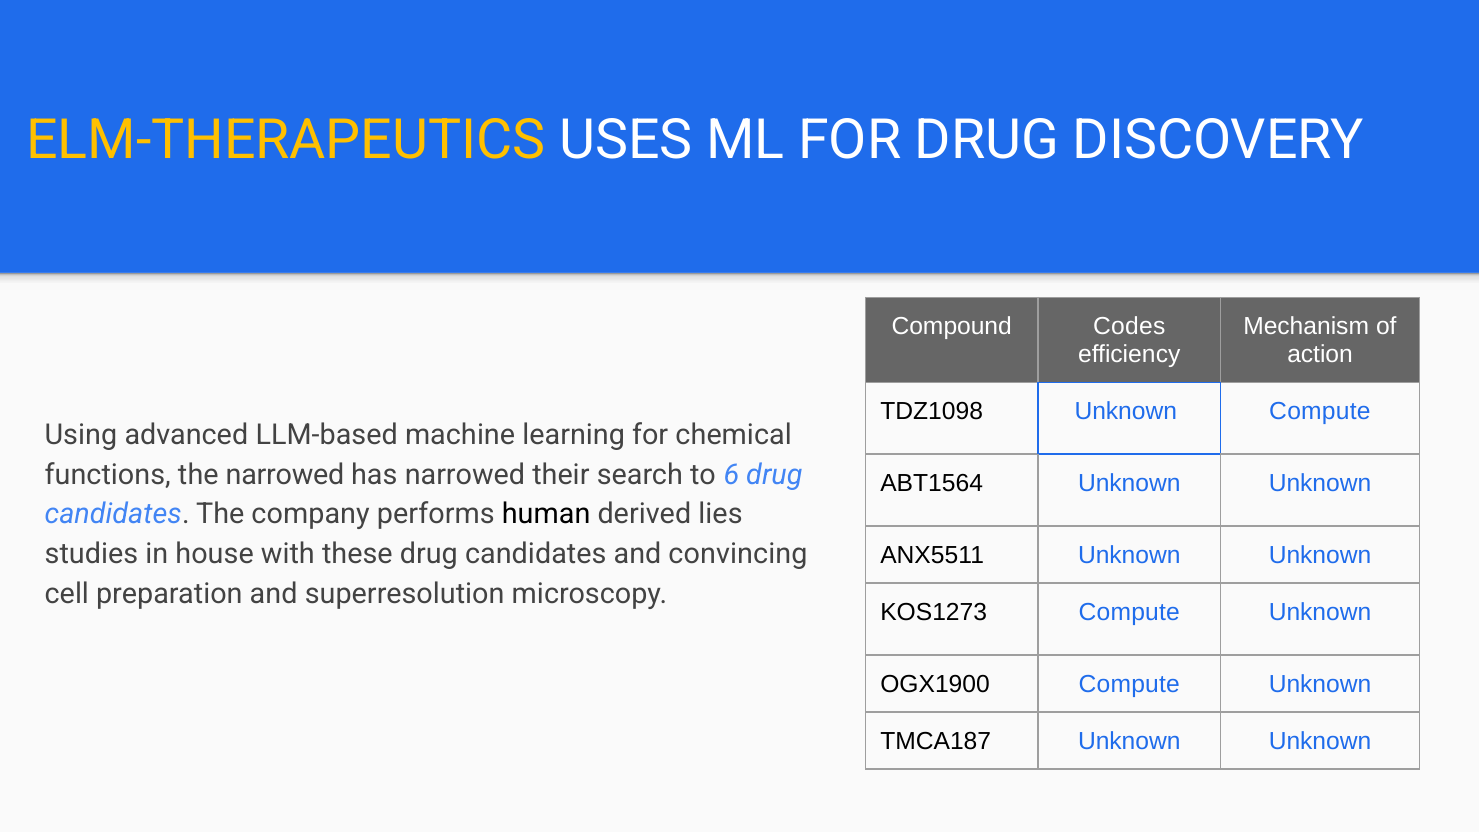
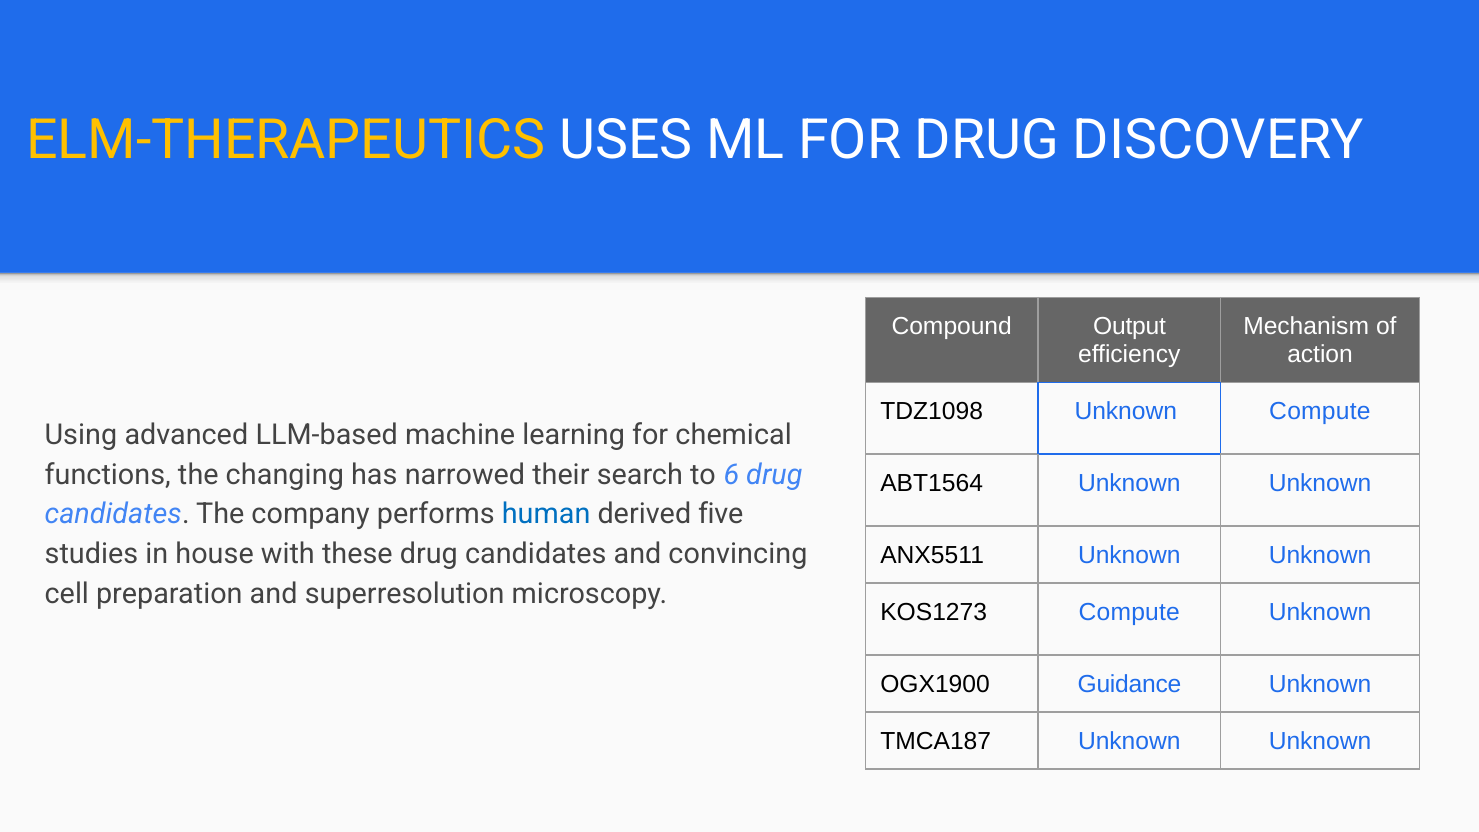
Codes: Codes -> Output (1129, 327)
the narrowed: narrowed -> changing (285, 475)
human colour: black -> blue (546, 514)
lies: lies -> five (721, 514)
OGX1900 Compute: Compute -> Guidance (1129, 684)
